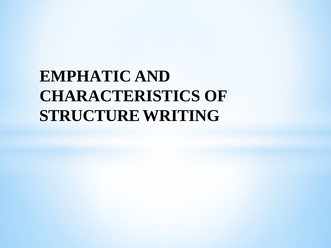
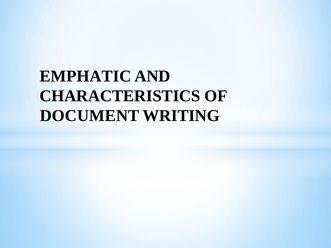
STRUCTURE: STRUCTURE -> DOCUMENT (89, 116)
